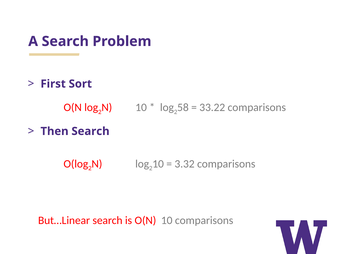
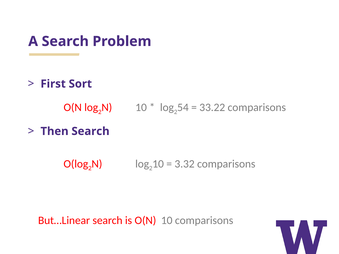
58: 58 -> 54 (183, 108)
